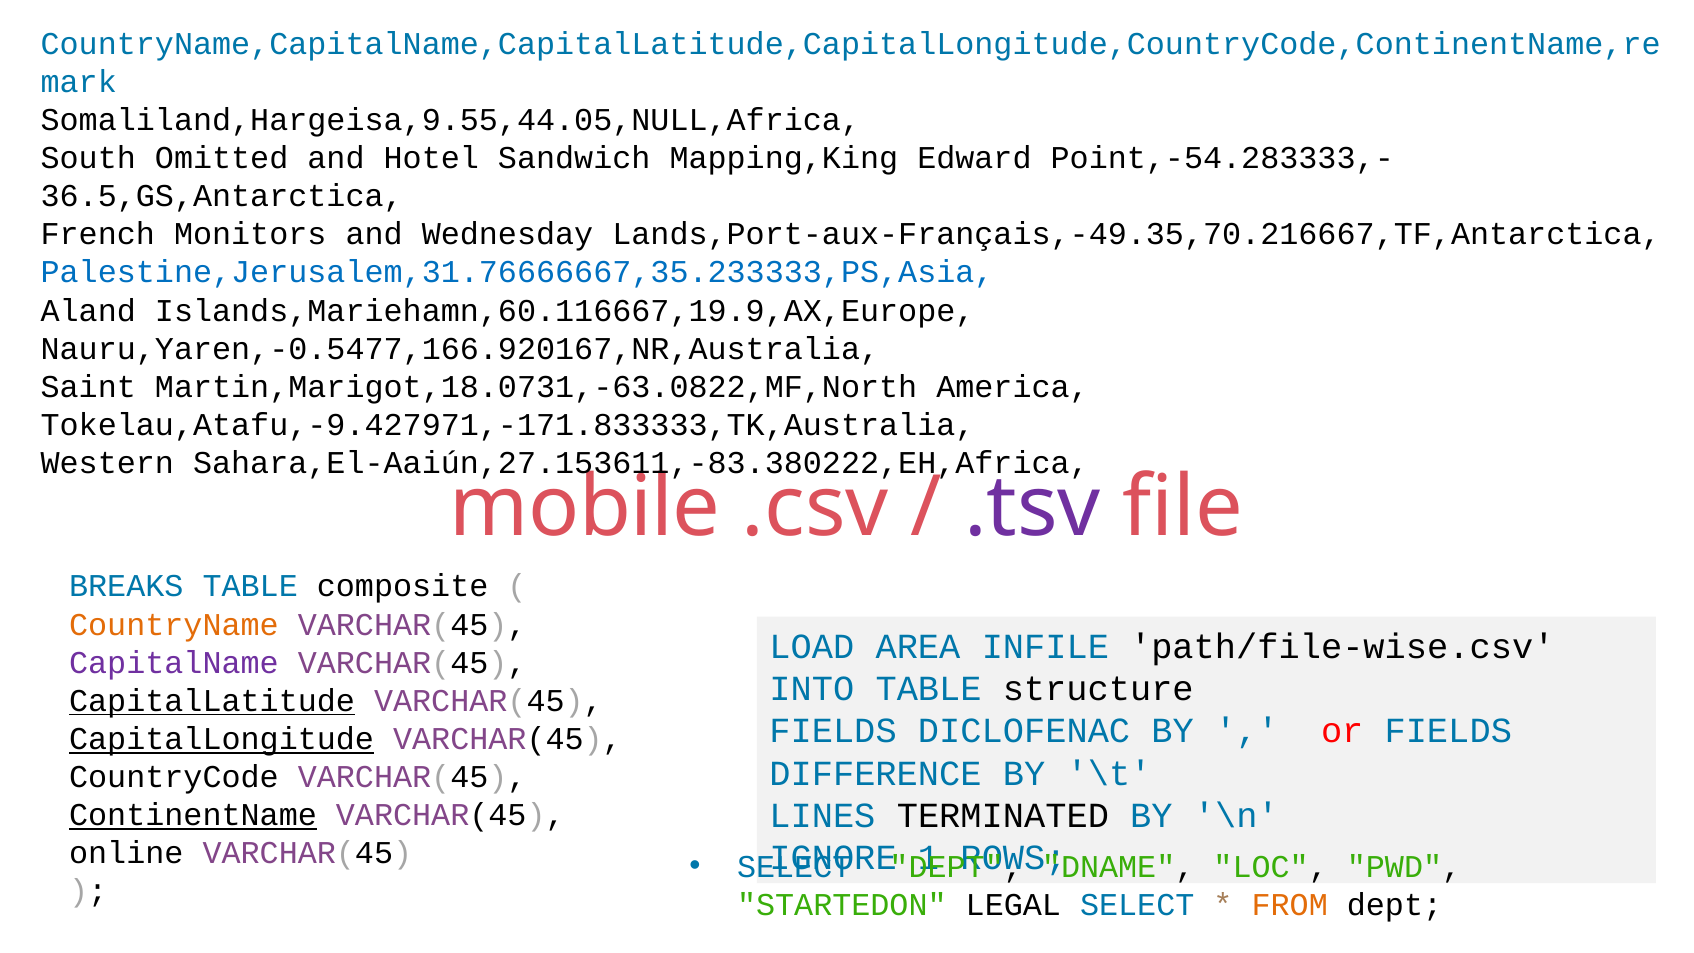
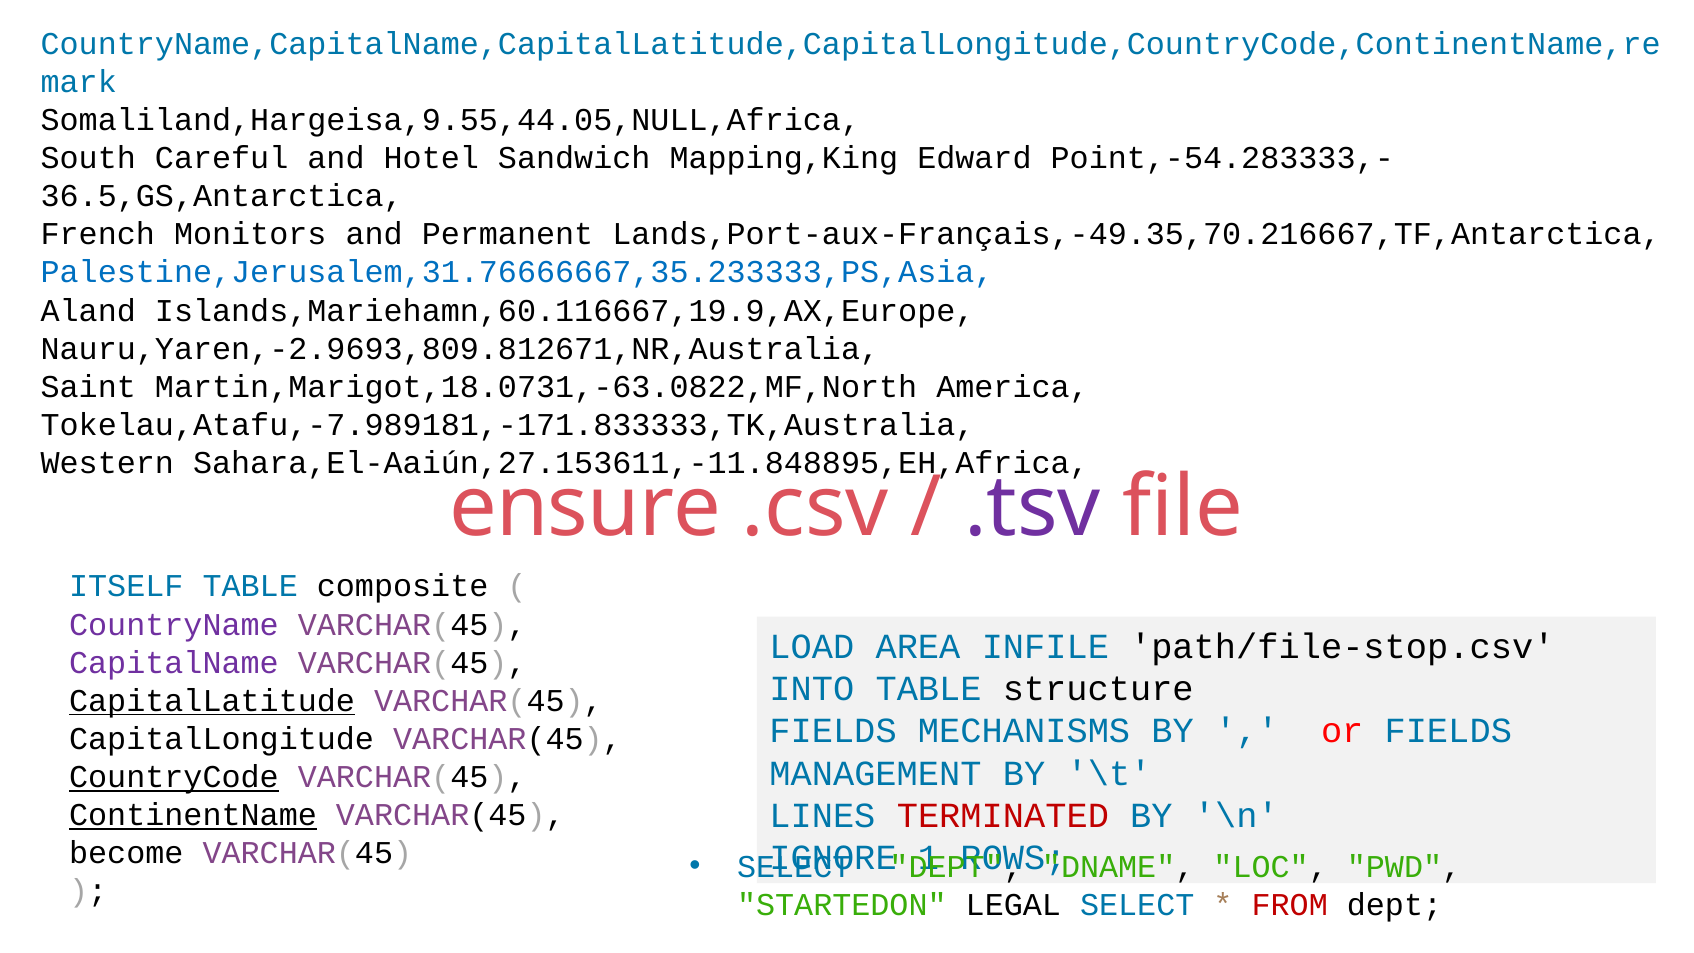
Omitted: Omitted -> Careful (222, 158)
Wednesday: Wednesday -> Permanent (508, 234)
Nauru,Yaren,-0.5477,166.920167,NR,Australia: Nauru,Yaren,-0.5477,166.920167,NR,Australia -> Nauru,Yaren,-2.9693,809.812671,NR,Australia (460, 349)
Tokelau,Atafu,-9.427971,-171.833333,TK,Australia: Tokelau,Atafu,-9.427971,-171.833333,TK,Australia -> Tokelau,Atafu,-7.989181,-171.833333,TK,Australia (508, 425)
Sahara,El-Aaiún,27.153611,-83.380222,EH,Africa: Sahara,El-Aaiún,27.153611,-83.380222,EH,Africa -> Sahara,El-Aaiún,27.153611,-11.848895,EH,Africa (641, 463)
mobile: mobile -> ensure (585, 507)
BREAKS: BREAKS -> ITSELF (126, 586)
CountryName colour: orange -> purple (174, 625)
path/file-wise.csv: path/file-wise.csv -> path/file-stop.csv (1342, 646)
DICLOFENAC: DICLOFENAC -> MECHANISMS (1024, 731)
CapitalLongitude underline: present -> none (222, 739)
DIFFERENCE: DIFFERENCE -> MANAGEMENT (875, 773)
CountryCode underline: none -> present (174, 777)
TERMINATED colour: black -> red (1003, 816)
online: online -> become (126, 853)
FROM colour: orange -> red (1290, 905)
